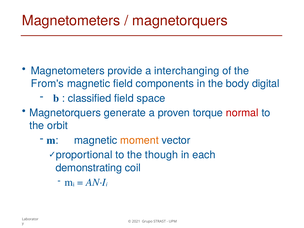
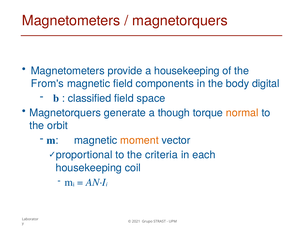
a interchanging: interchanging -> housekeeping (187, 71)
proven: proven -> though (174, 113)
normal colour: red -> orange (242, 113)
though: though -> criteria (161, 155)
demonstrating: demonstrating -> housekeeping (89, 168)
